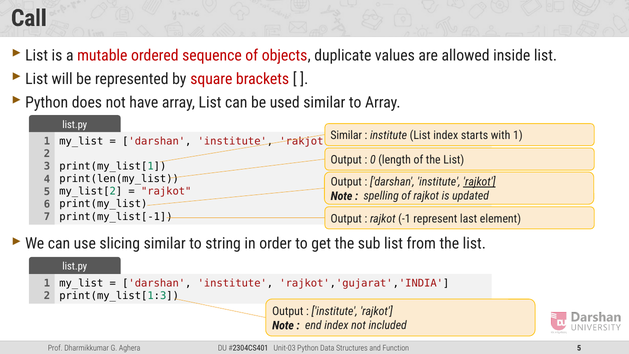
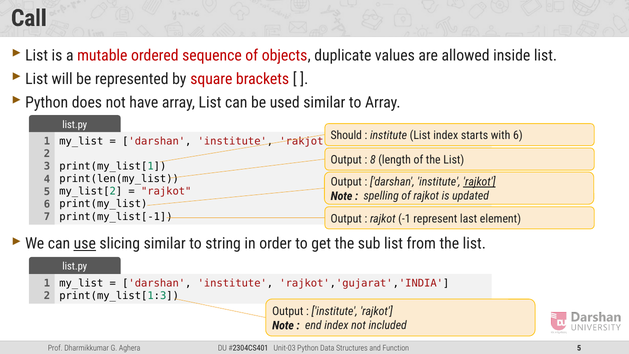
Similar: Similar -> Should (346, 135)
with 1: 1 -> 6 (518, 135)
0: 0 -> 8 (373, 160)
use underline: none -> present (85, 244)
